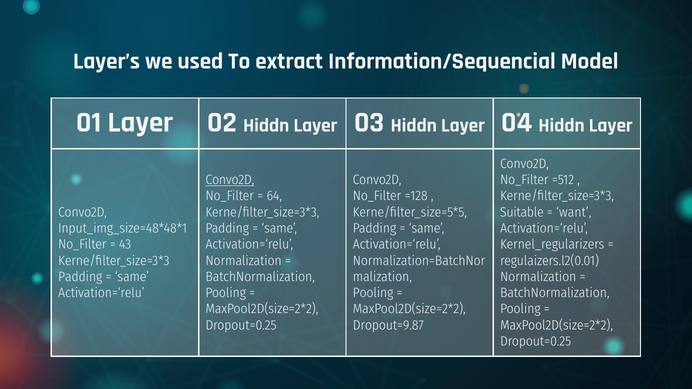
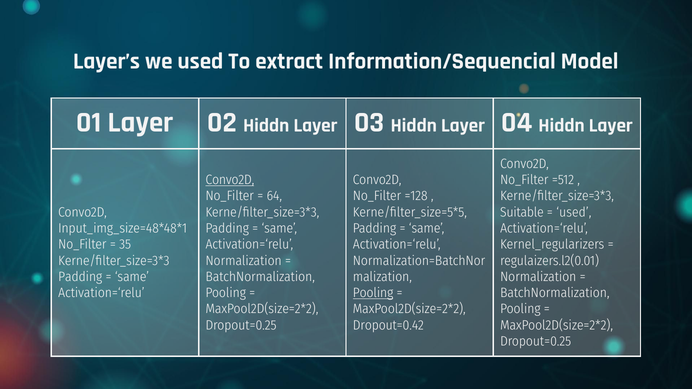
want: want -> used (574, 212)
43: 43 -> 35 (125, 245)
Pooling underline: none -> present (373, 293)
Dropout=9.87: Dropout=9.87 -> Dropout=0.42 (388, 325)
